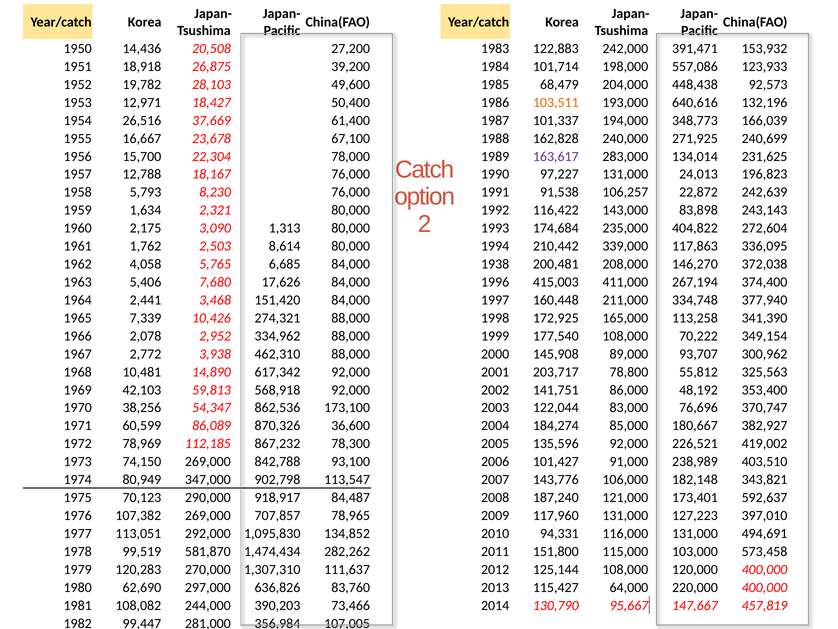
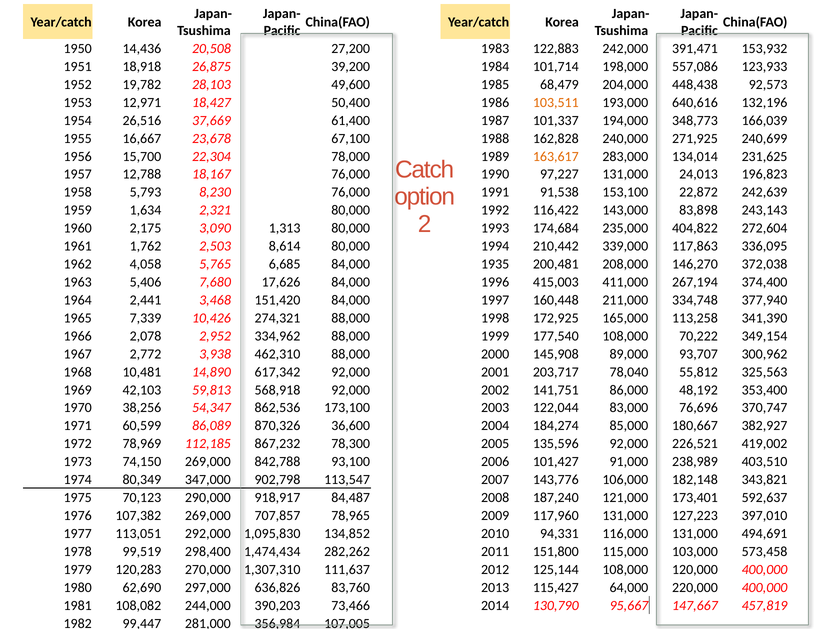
163,617 colour: purple -> orange (556, 156)
106,257: 106,257 -> 153,100 (625, 192)
1938: 1938 -> 1935 (495, 264)
78,800: 78,800 -> 78,040 (629, 372)
80,949: 80,949 -> 80,349 (142, 479)
581,870: 581,870 -> 298,400 (208, 551)
